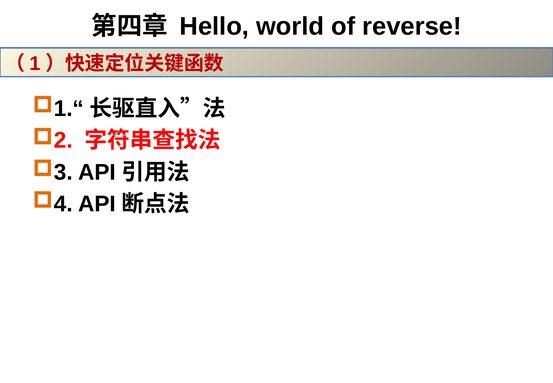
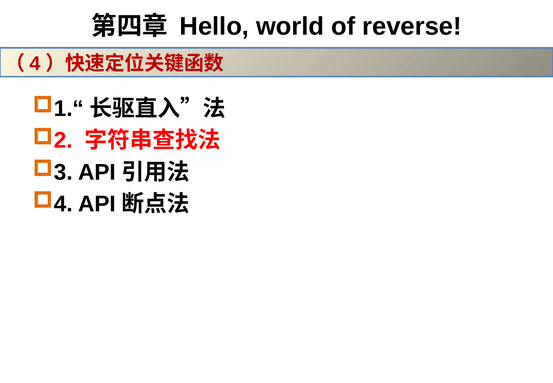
1: 1 -> 4 (35, 64)
